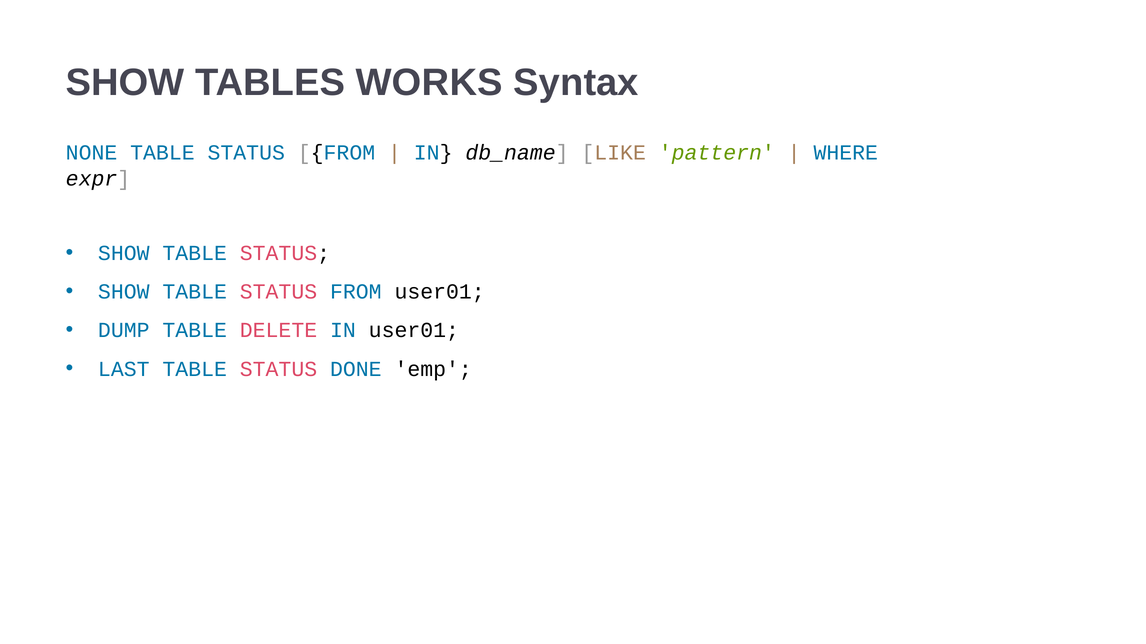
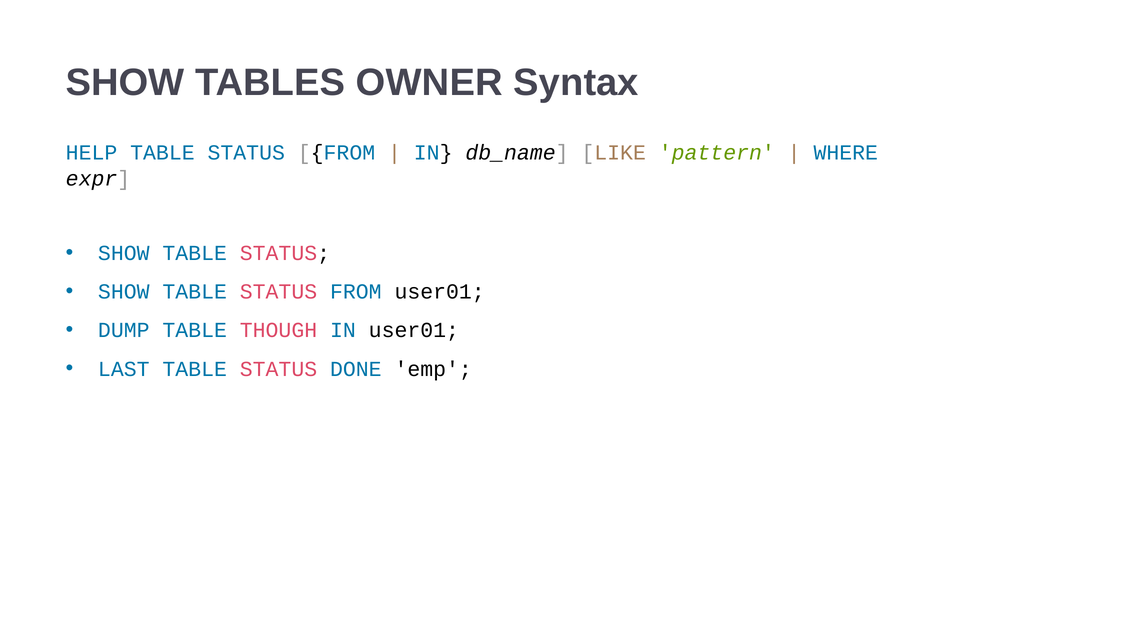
WORKS: WORKS -> OWNER (429, 83)
NONE: NONE -> HELP (92, 153)
DELETE: DELETE -> THOUGH (278, 331)
